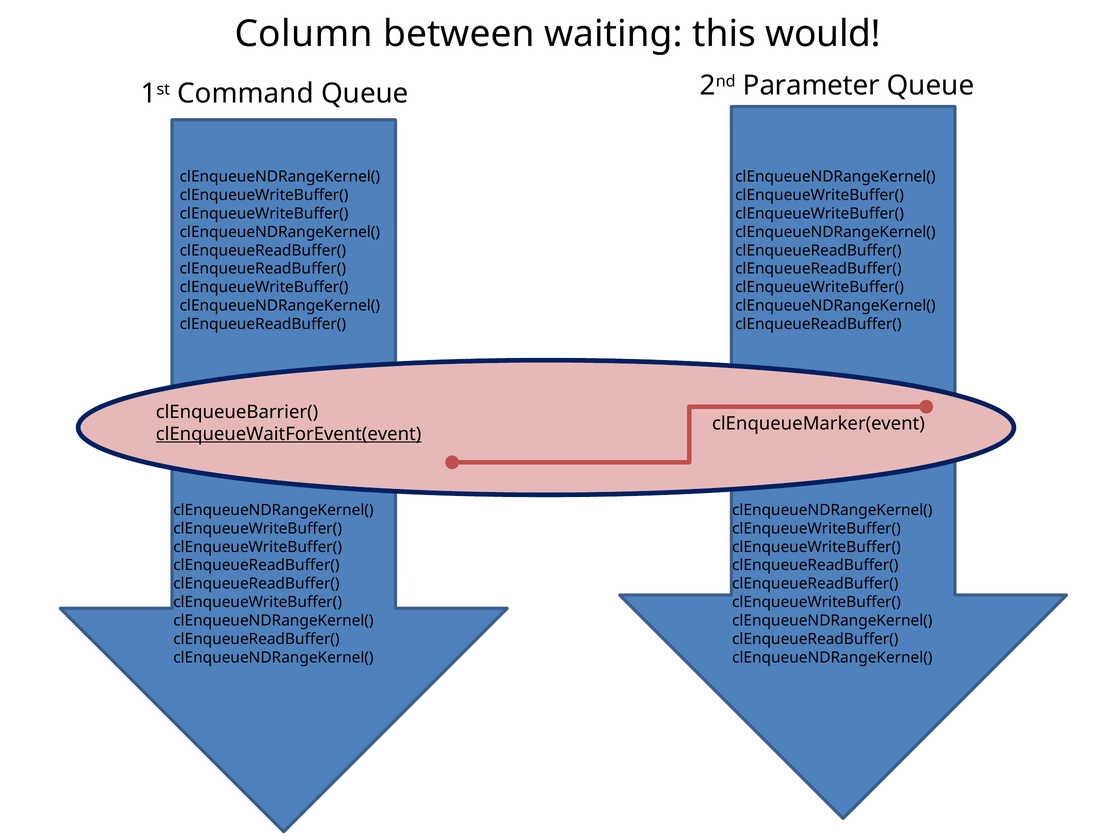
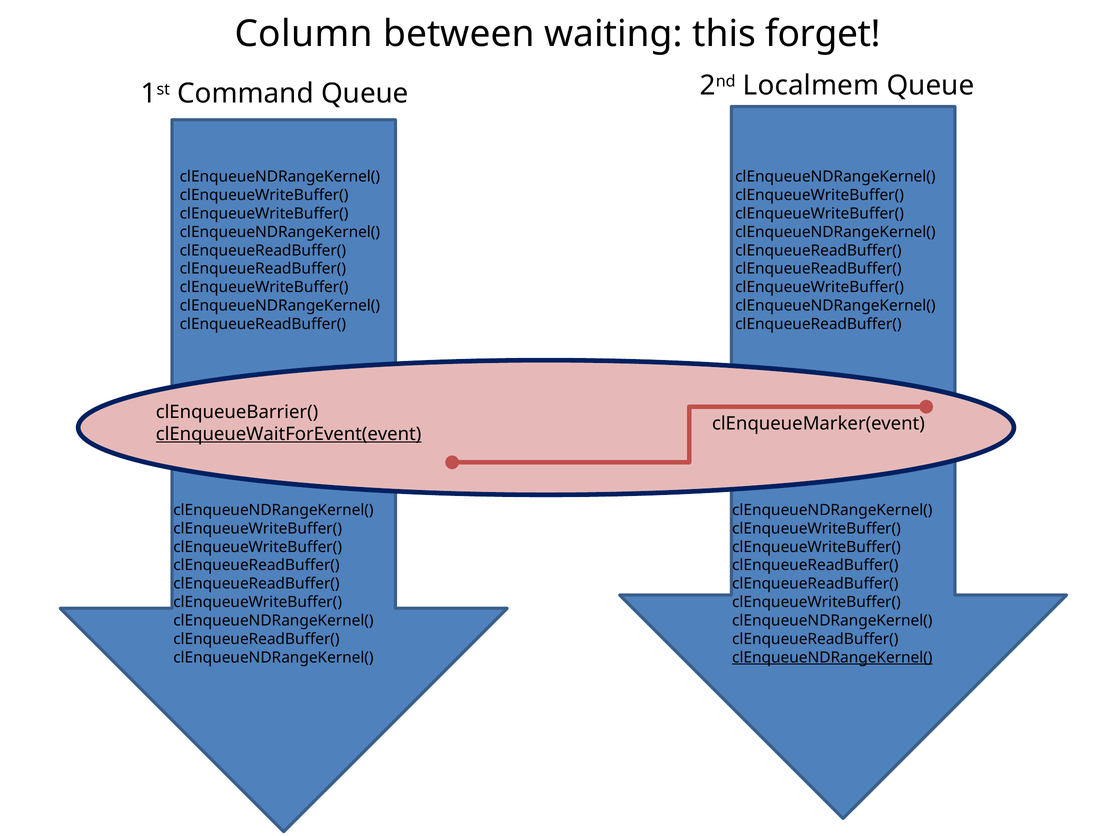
would: would -> forget (823, 34)
Parameter: Parameter -> Localmem (811, 86)
clEnqueueNDRangeKernel( underline: none -> present (832, 658)
